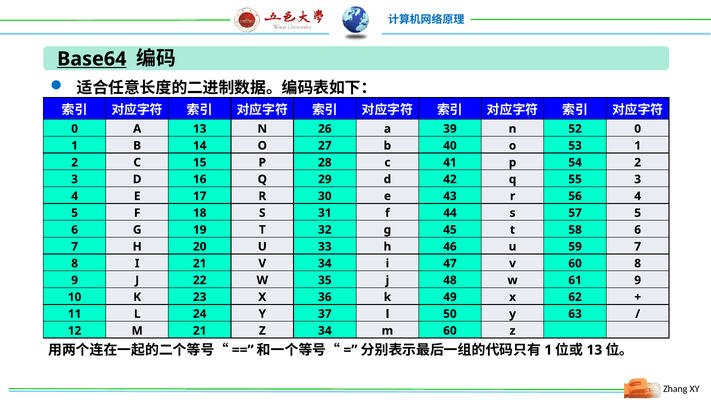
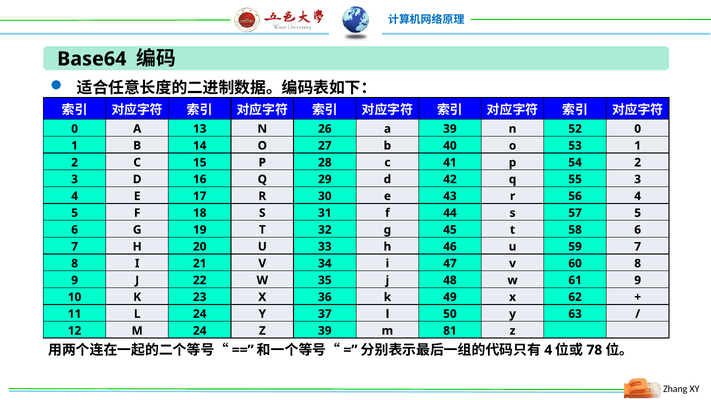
Base64 underline: present -> none (92, 59)
M 21: 21 -> 24 (200, 331)
Z 34: 34 -> 39 (325, 331)
m 60: 60 -> 81 (450, 331)
1: 1 -> 4 (548, 350)
13: 13 -> 78 (594, 350)
